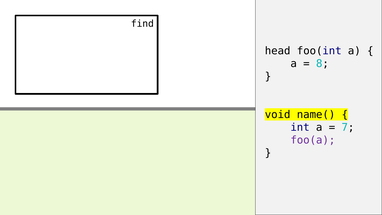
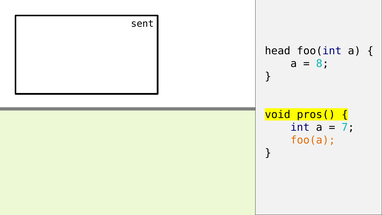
find: find -> sent (142, 24)
name(: name( -> pros( (316, 115)
foo(a colour: purple -> orange (313, 140)
